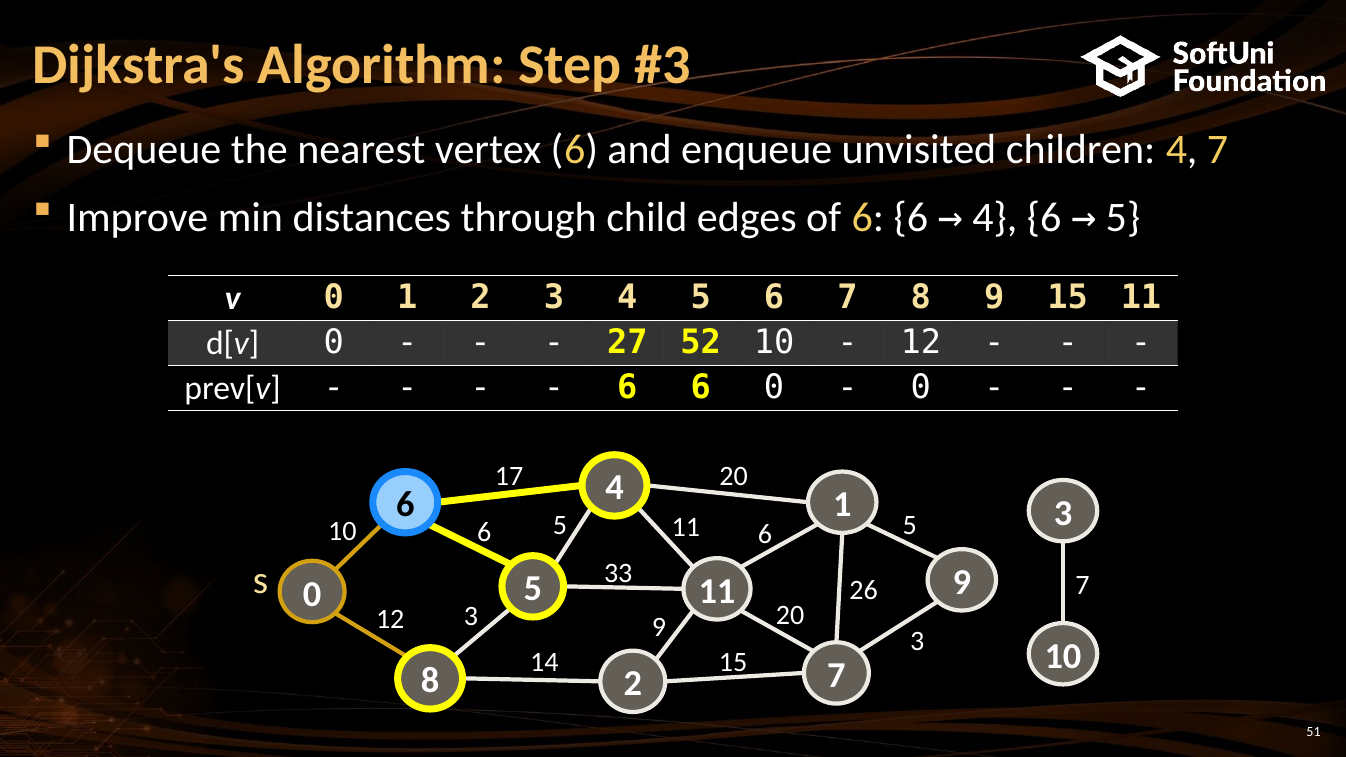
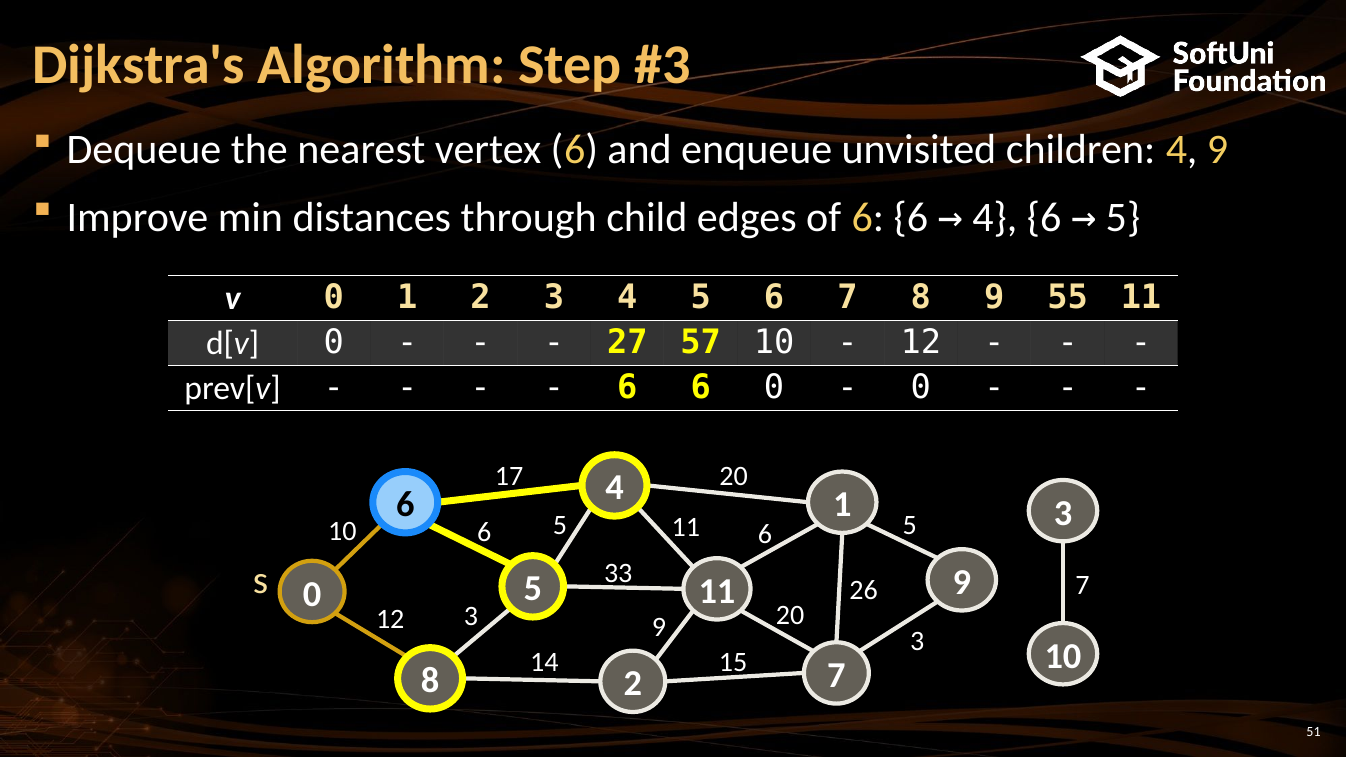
4 7: 7 -> 9 (1217, 150)
9 15: 15 -> 55 (1068, 298)
52: 52 -> 57 (701, 343)
